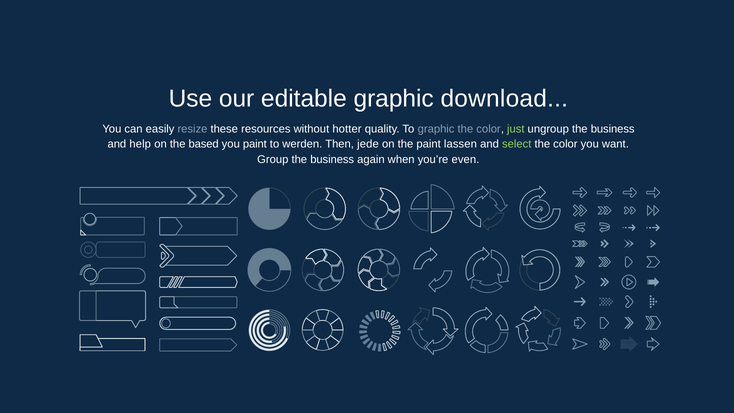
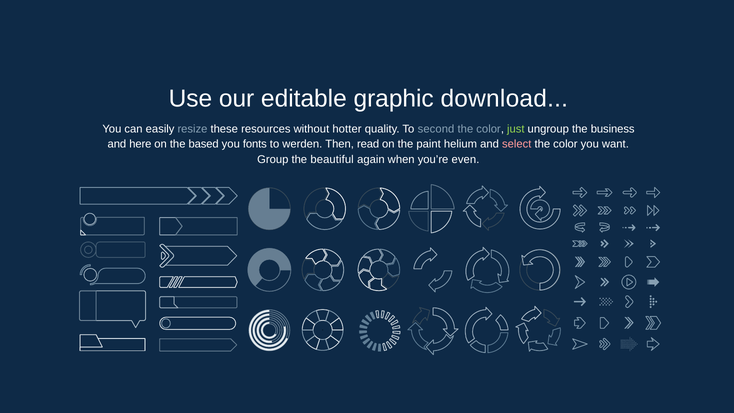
To graphic: graphic -> second (436, 129)
help: help -> here (140, 144)
you paint: paint -> fonts (255, 144)
jede: jede -> read (368, 144)
lassen: lassen -> helium (460, 144)
select colour: light green -> pink (517, 144)
Group the business: business -> beautiful (332, 160)
